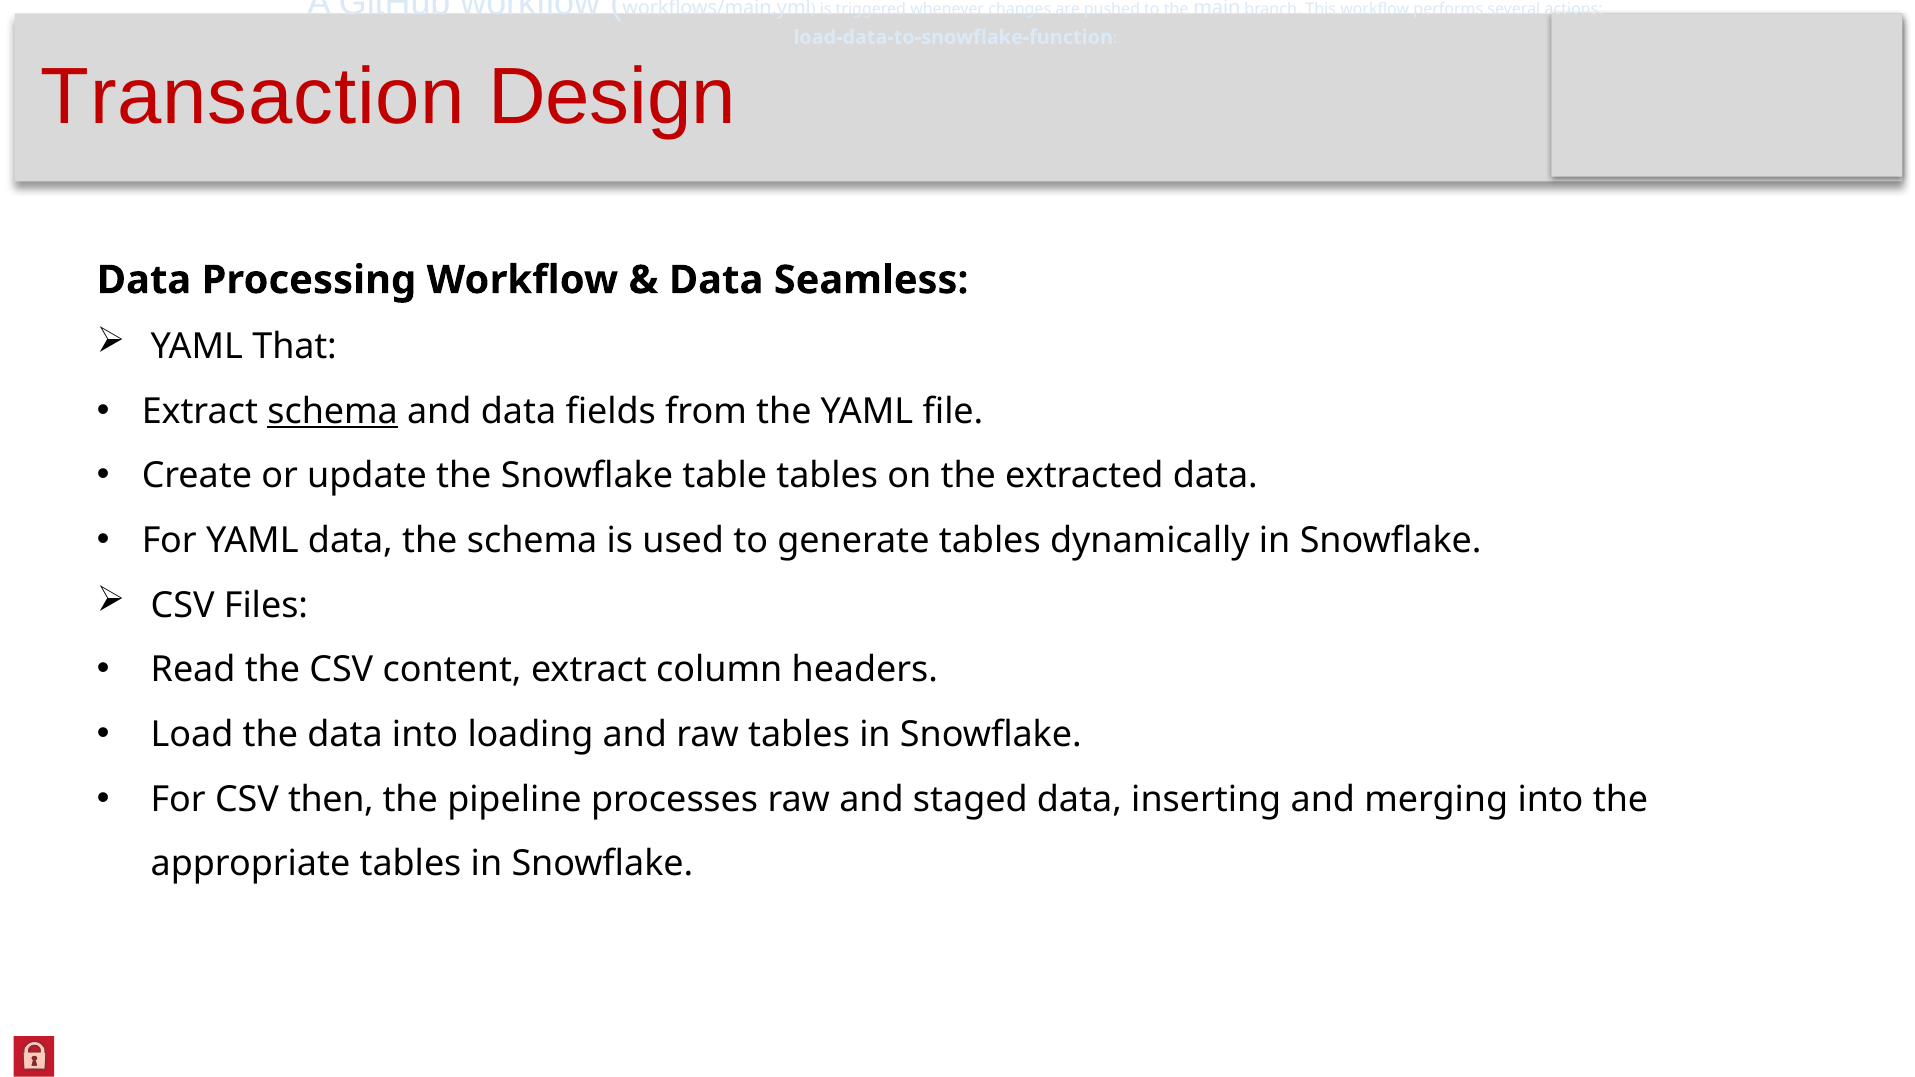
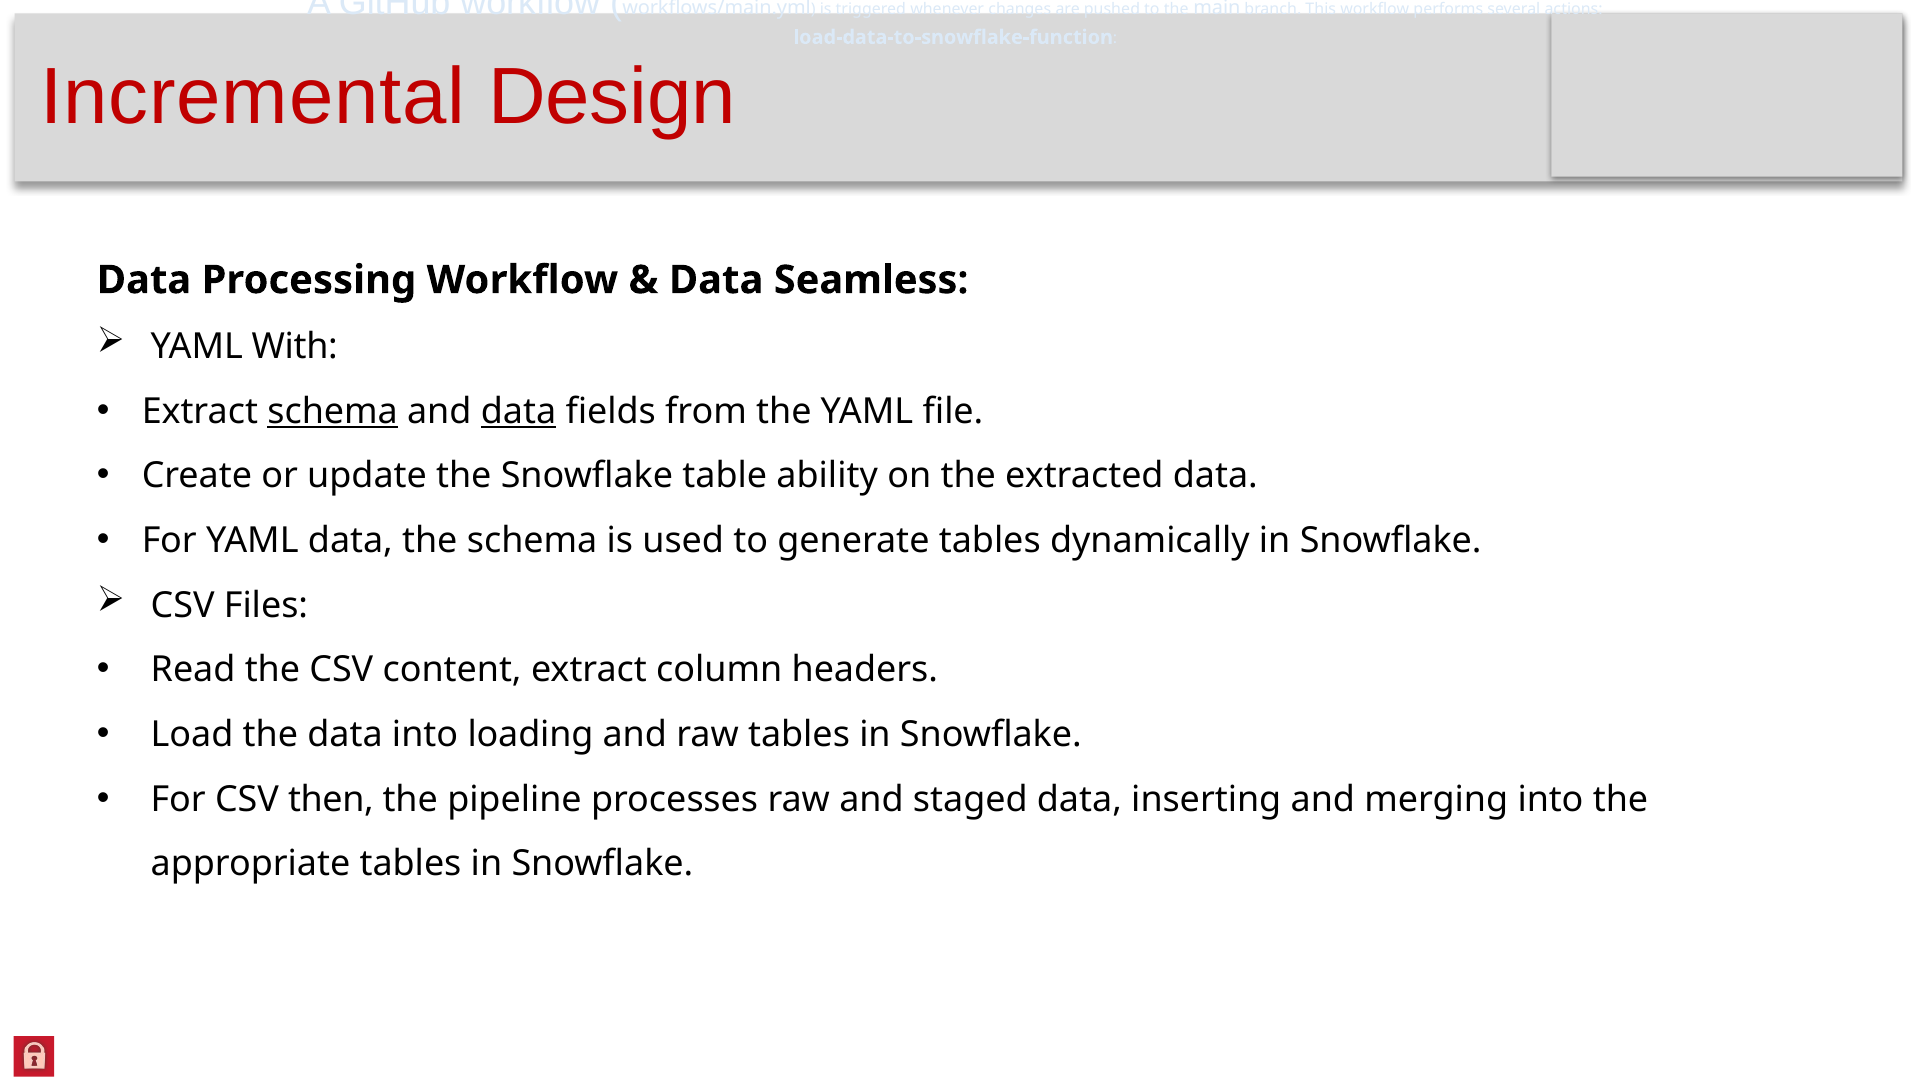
Transaction: Transaction -> Incremental (253, 98)
That: That -> With (295, 347)
data underline: none -> present (519, 412)
table tables: tables -> ability (827, 476)
